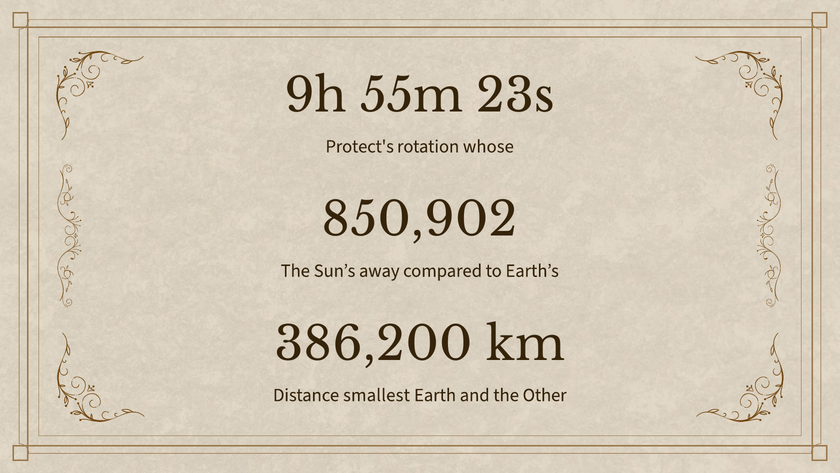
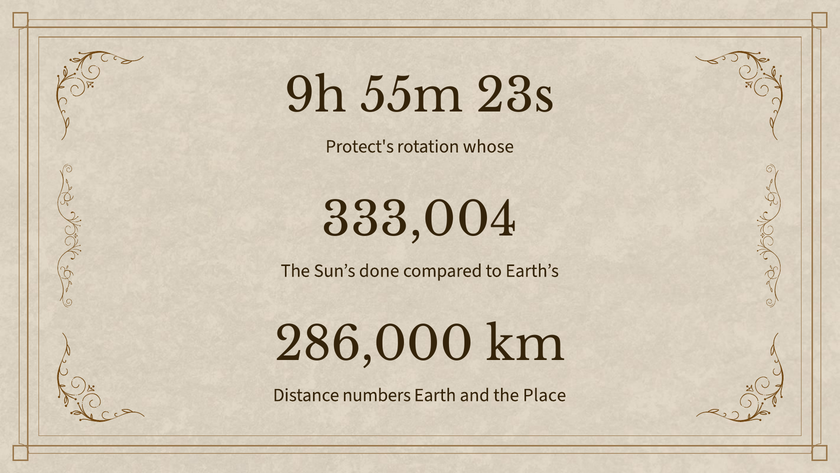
850,902: 850,902 -> 333,004 (420, 220)
away: away -> done (379, 270)
386,200: 386,200 -> 286,000 (374, 345)
smallest: smallest -> numbers (377, 395)
Other: Other -> Place (545, 395)
